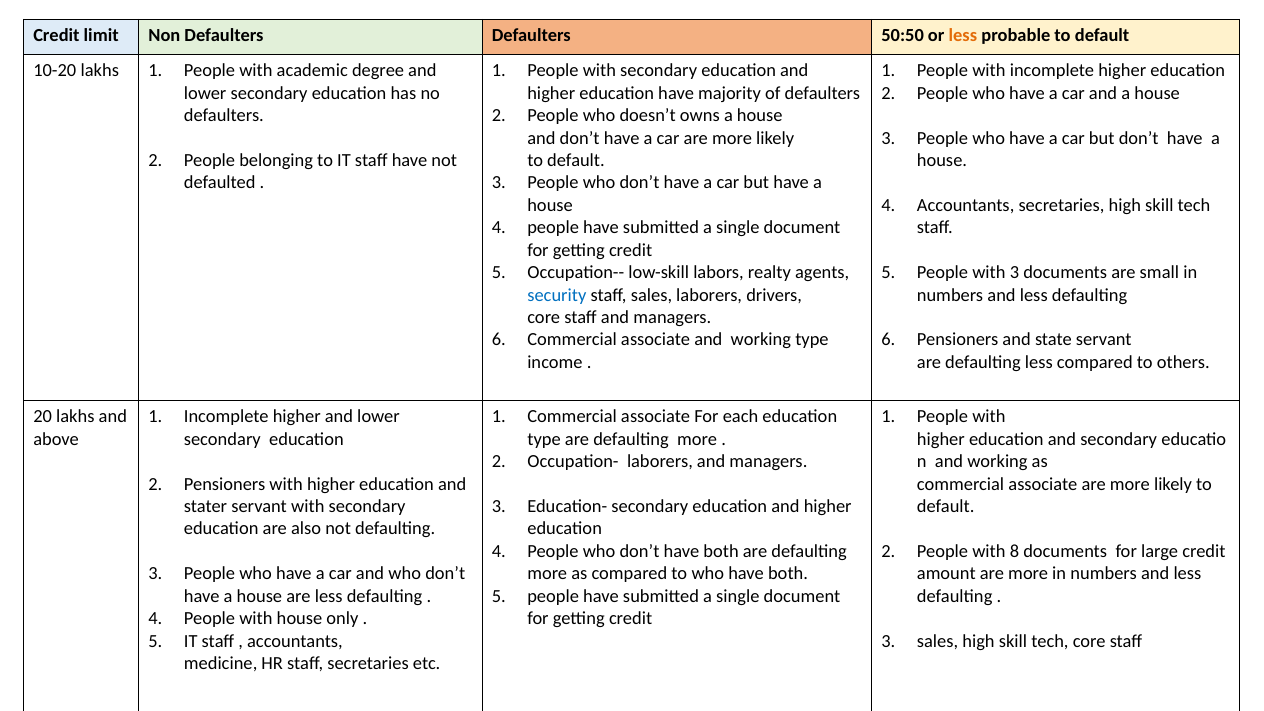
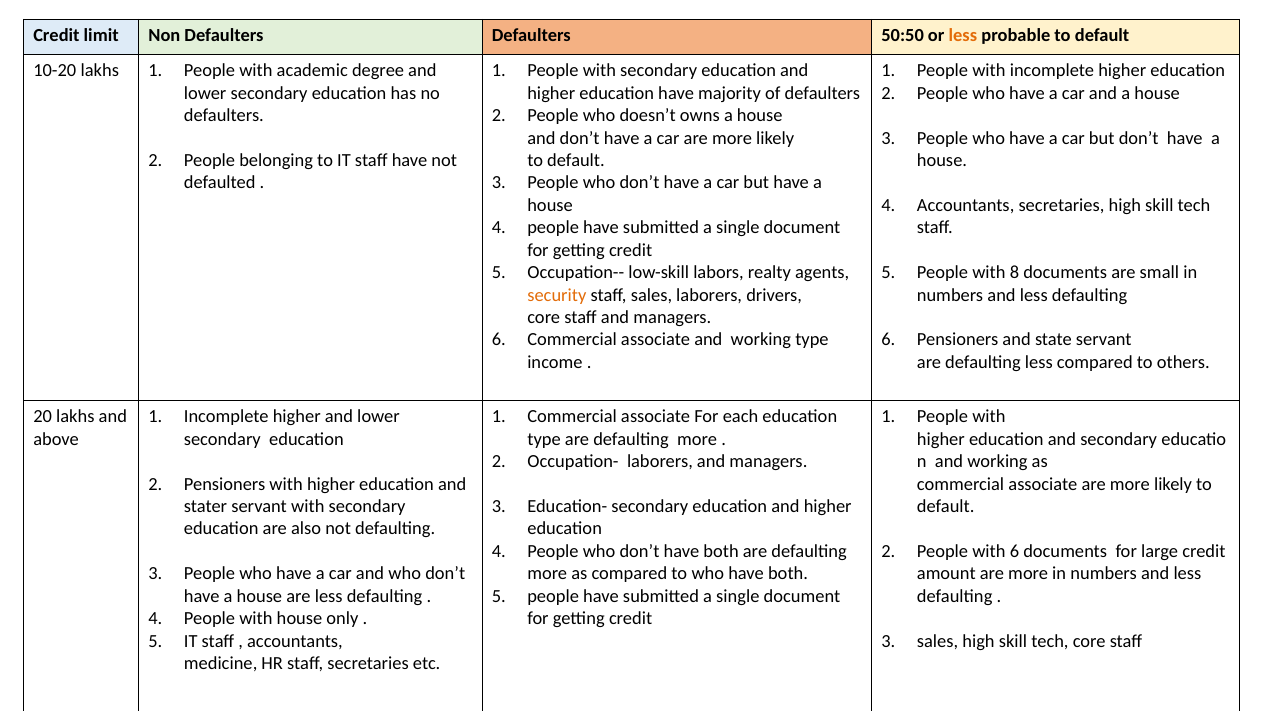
with 3: 3 -> 8 (1014, 273)
security colour: blue -> orange (557, 295)
with 8: 8 -> 6 (1014, 551)
